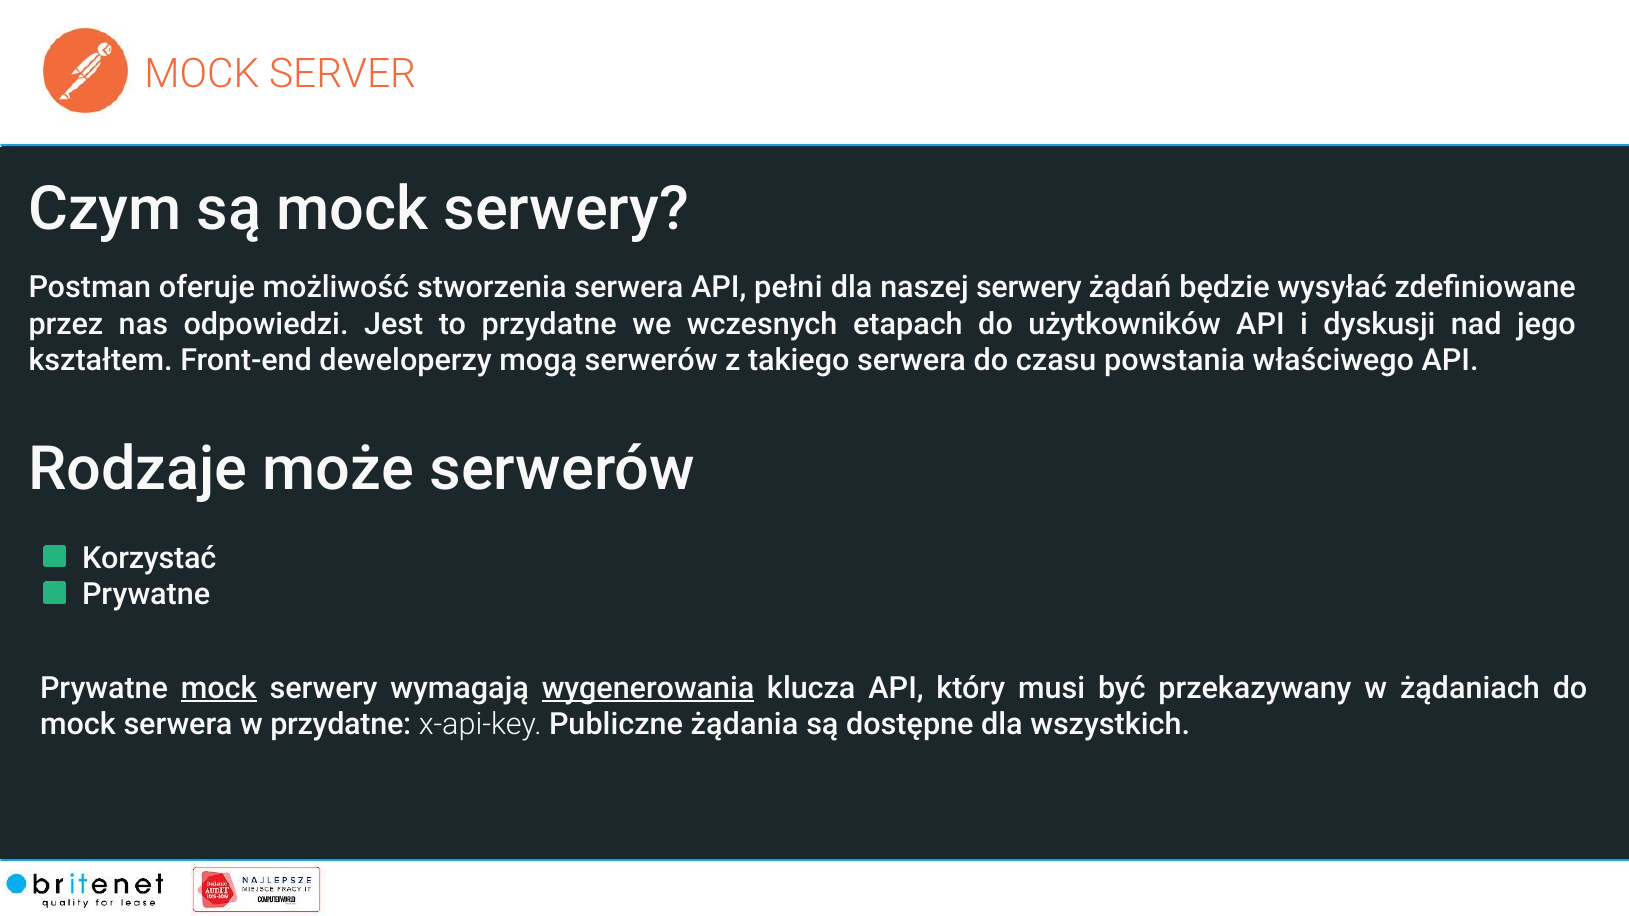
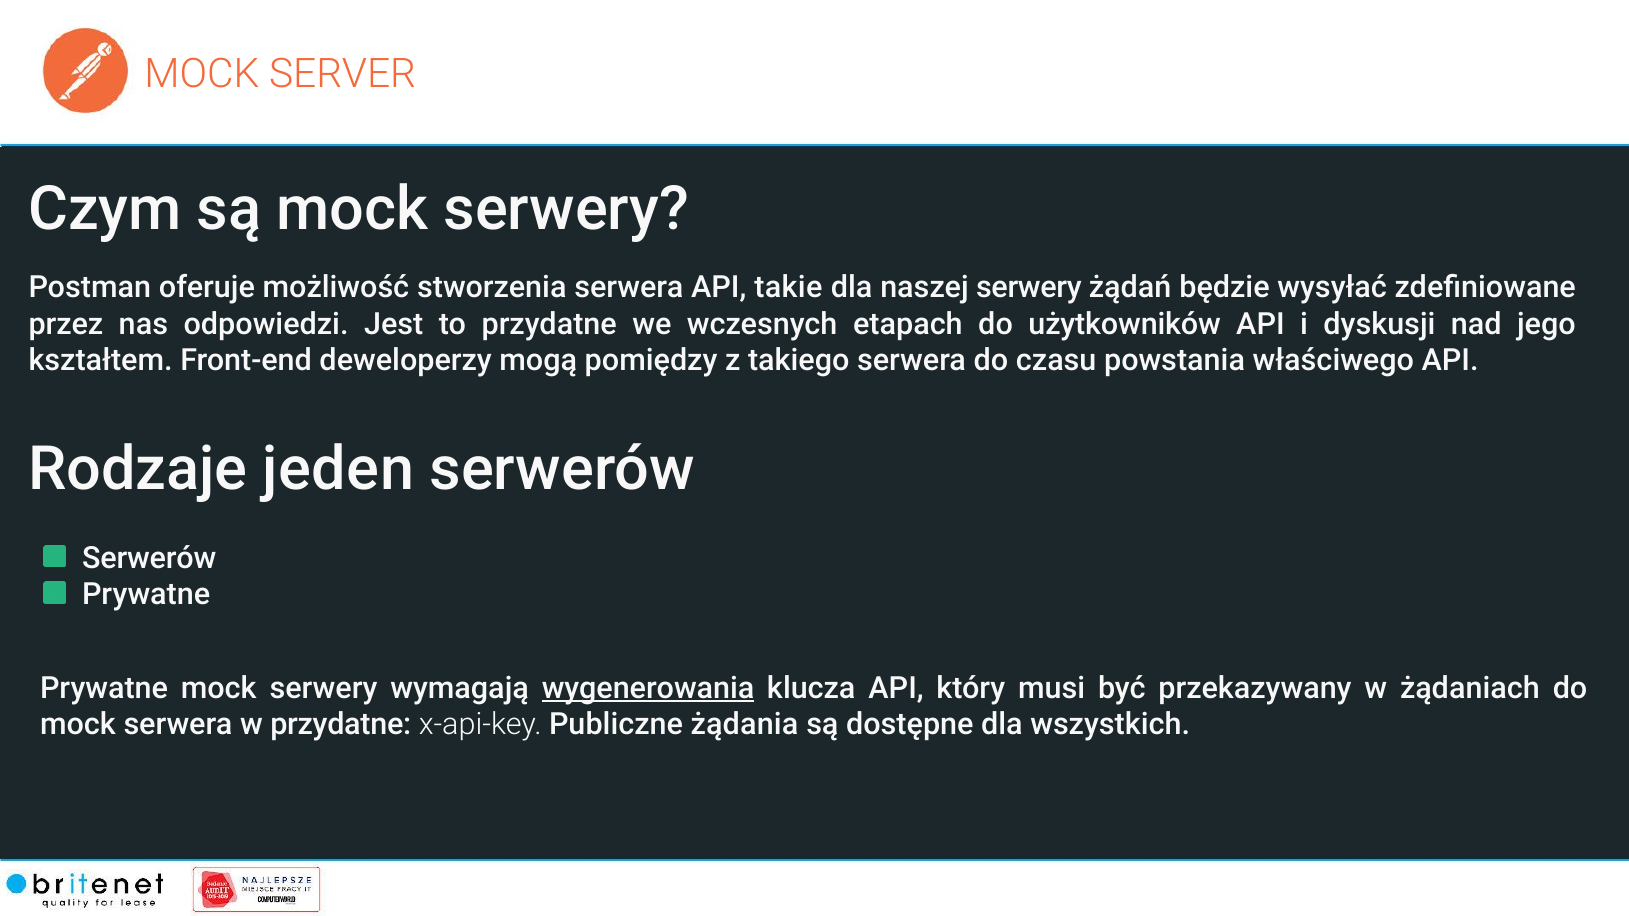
pełni: pełni -> takie (788, 287)
mogą serwerów: serwerów -> pomiędzy (651, 361)
może: może -> jeden (338, 470)
Korzystać: Korzystać -> Serwerów (149, 558)
mock underline: present -> none (219, 688)
